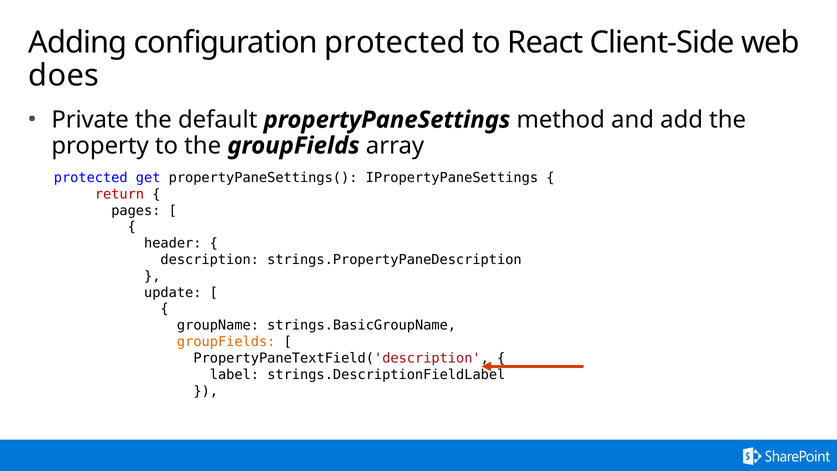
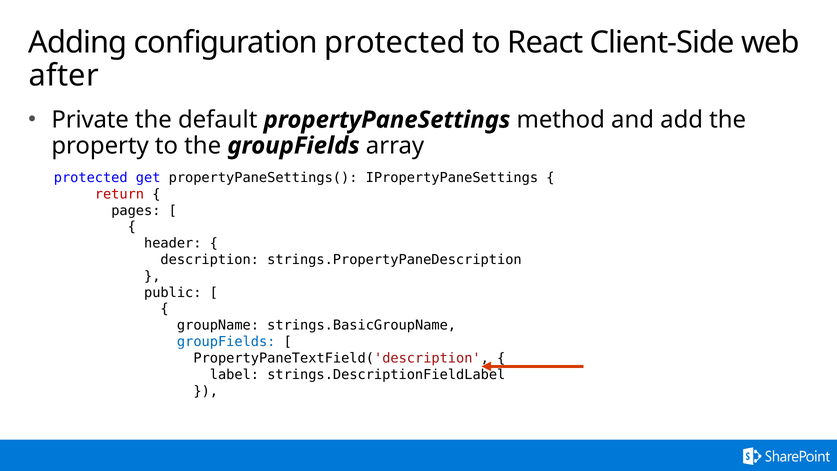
does: does -> after (64, 76)
update: update -> public (173, 292)
groupFields colour: orange -> blue (226, 342)
